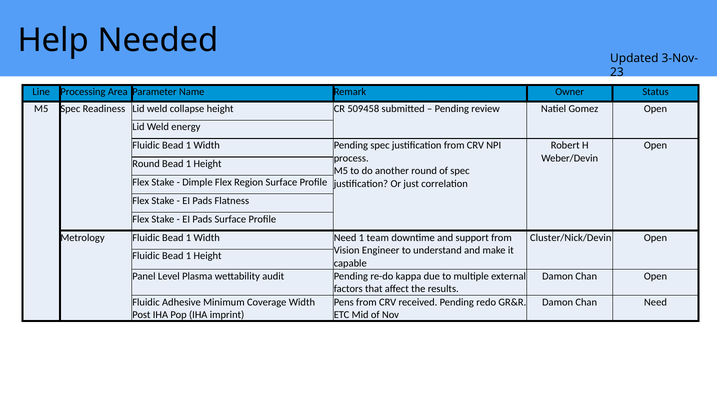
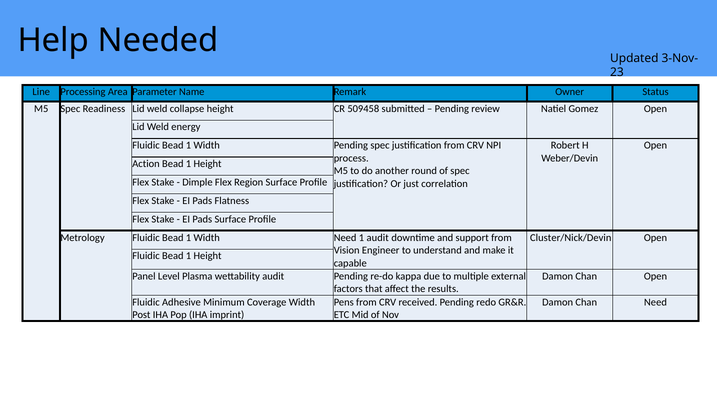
Round: Round -> Action (146, 164)
1 team: team -> audit (378, 237)
